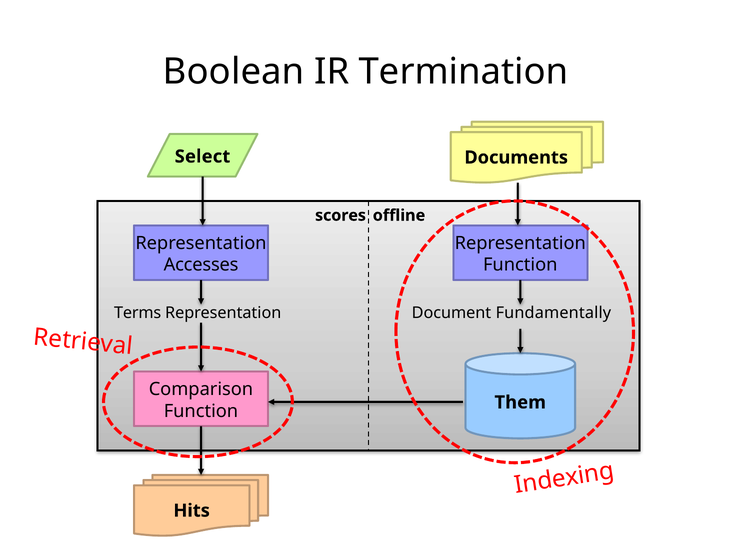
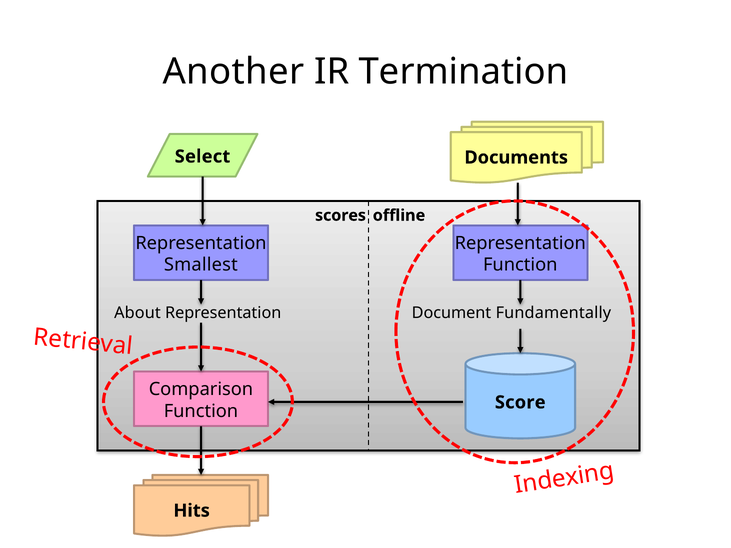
Boolean: Boolean -> Another (234, 72)
Accesses: Accesses -> Smallest (201, 265)
Terms: Terms -> About (137, 313)
Them: Them -> Score (520, 403)
